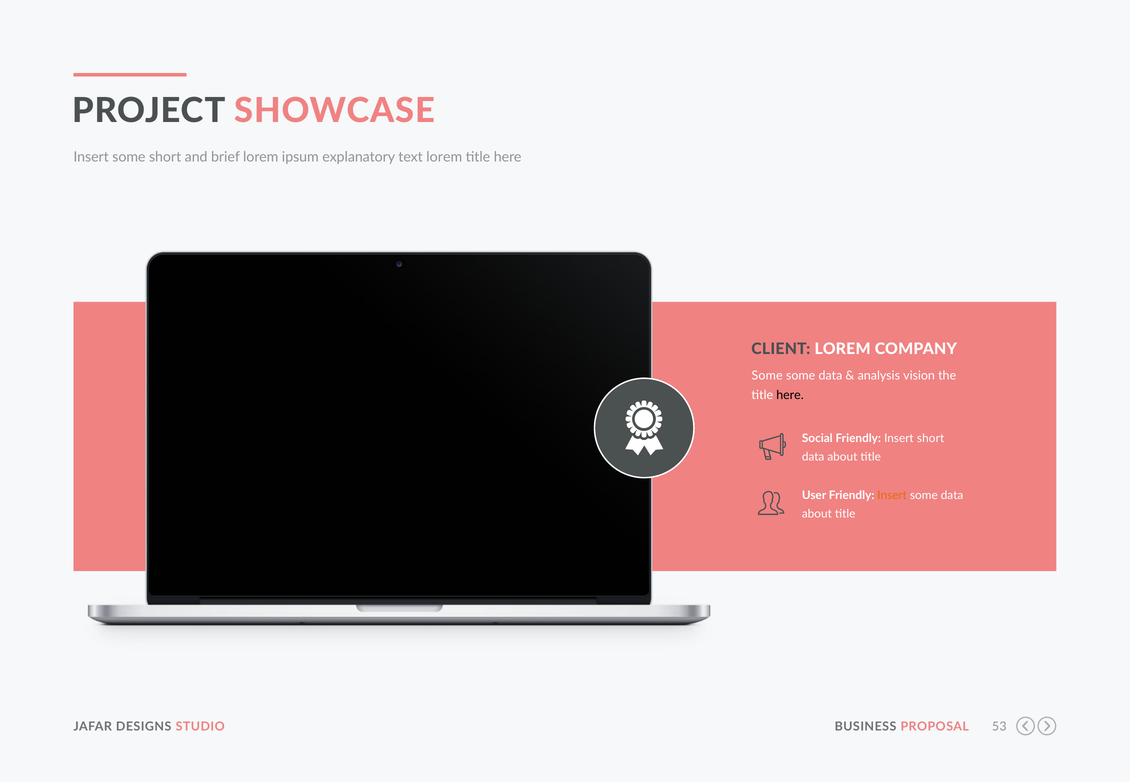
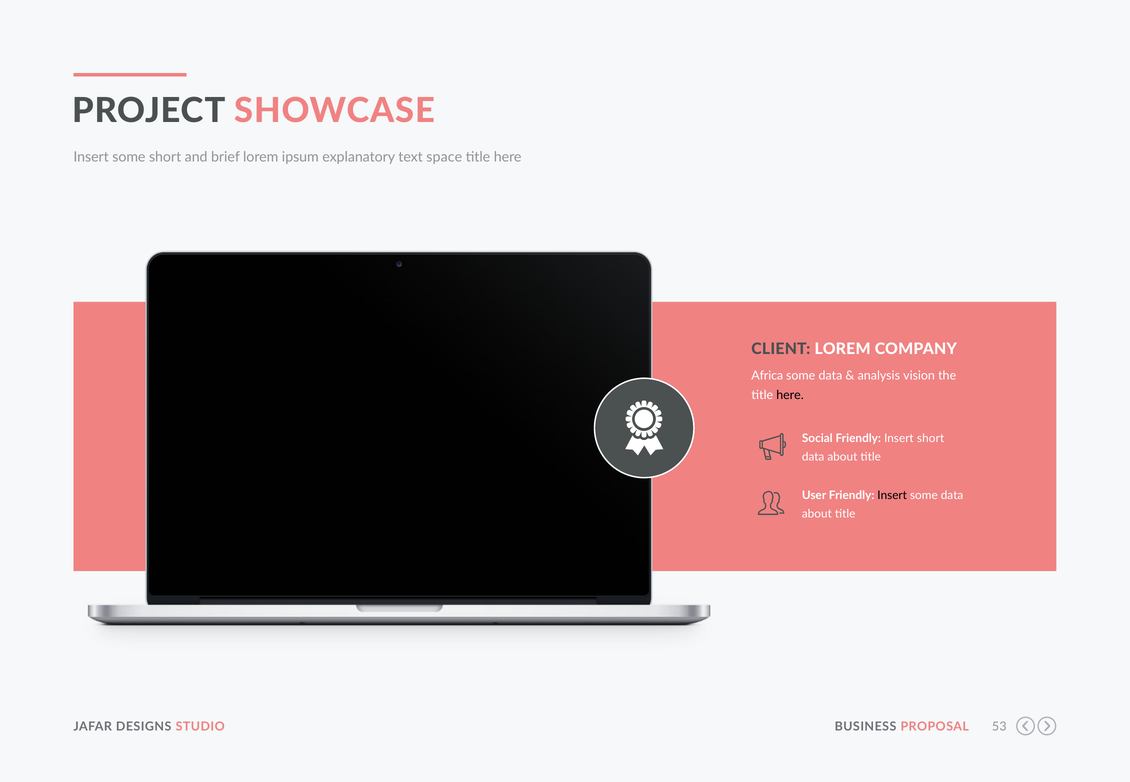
text lorem: lorem -> space (444, 157)
Some: Some -> Africa (767, 376)
Insert colour: orange -> black (892, 496)
